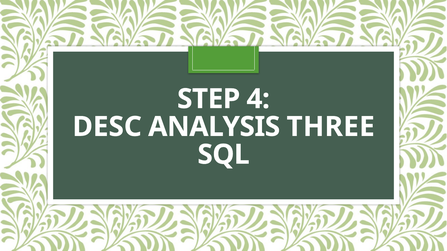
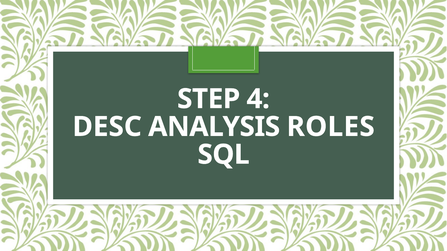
THREE: THREE -> ROLES (331, 127)
